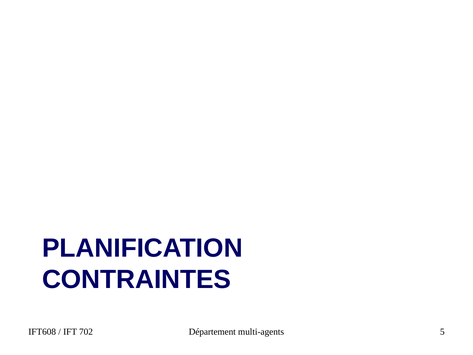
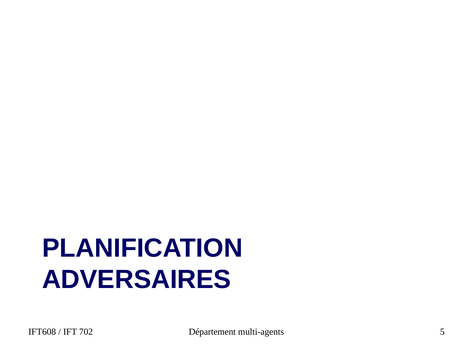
CONTRAINTES: CONTRAINTES -> ADVERSAIRES (137, 279)
